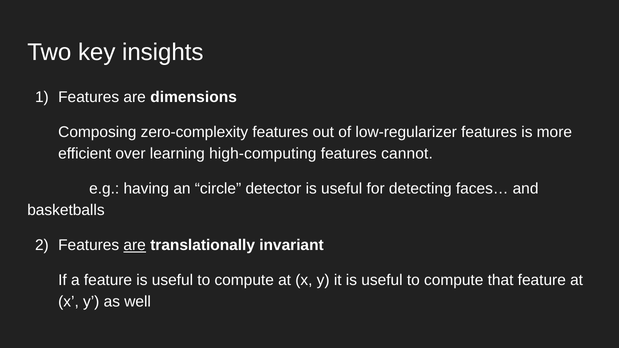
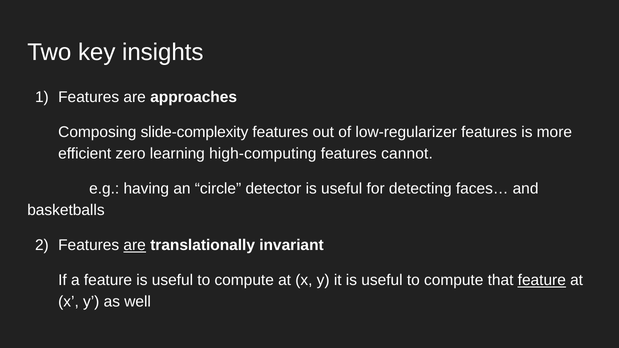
dimensions: dimensions -> approaches (194, 97)
zero-complexity: zero-complexity -> slide-complexity (195, 132)
over: over -> zero (131, 154)
feature underline: none -> present (542, 280)
